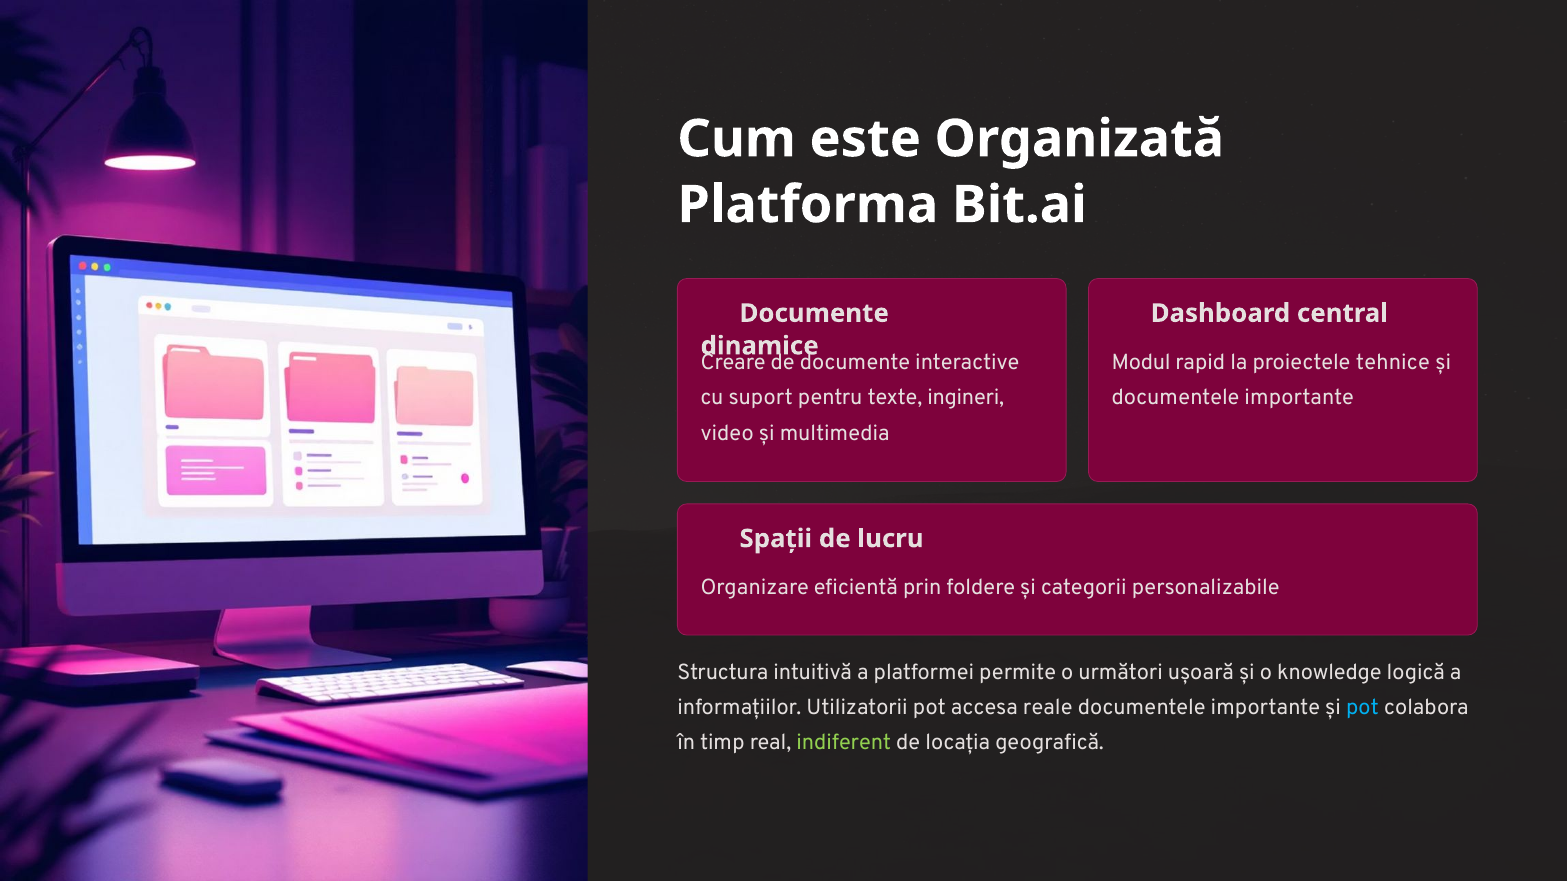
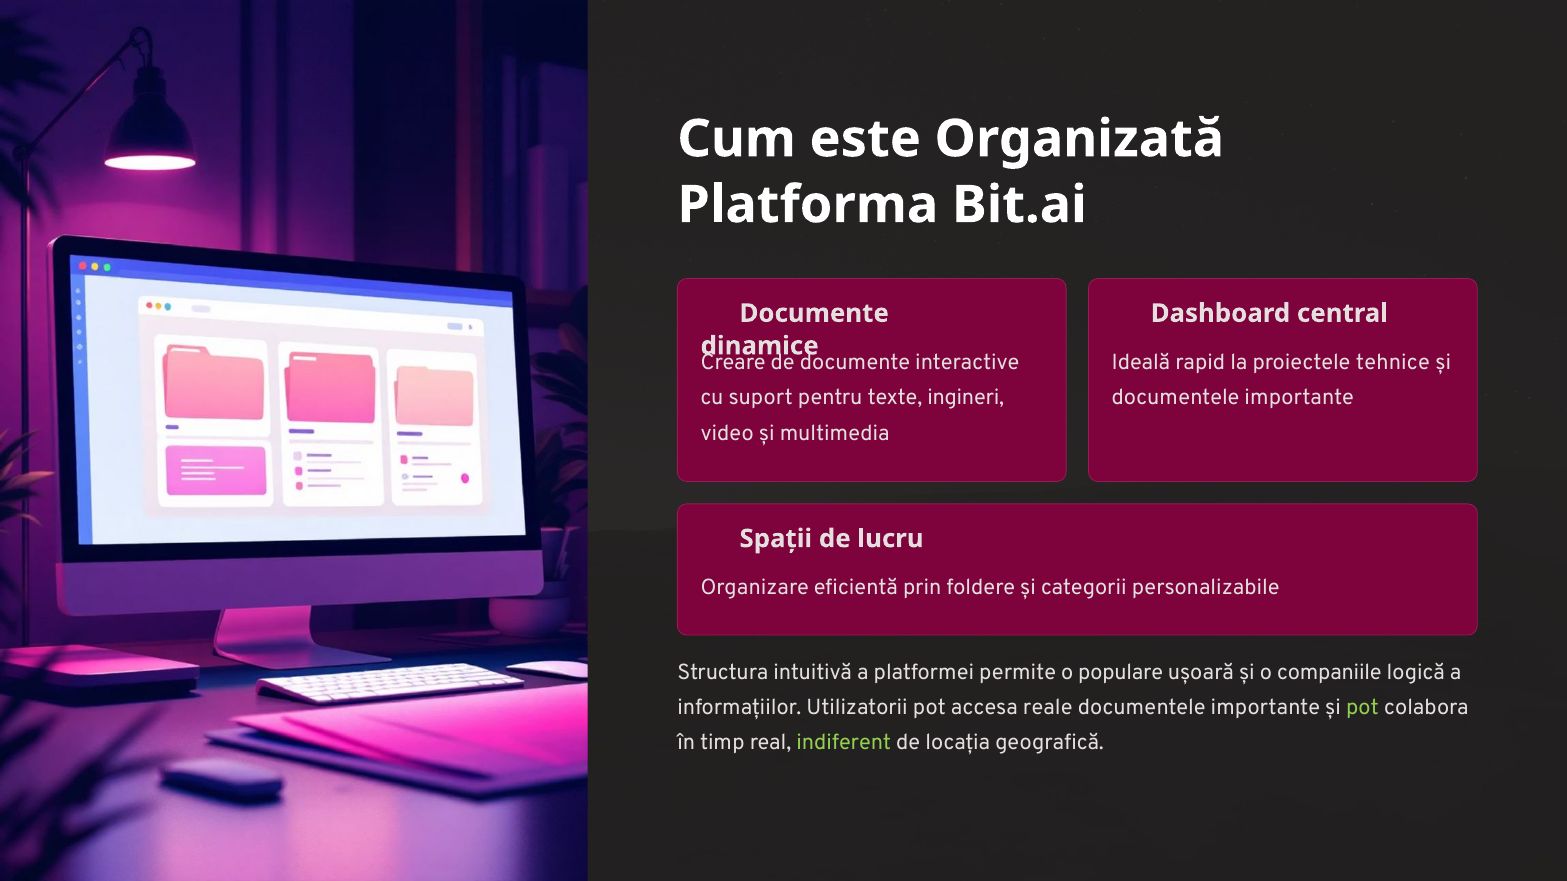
Modul: Modul -> Ideală (1141, 362)
următori: următori -> populare (1121, 672)
knowledge: knowledge -> companiile (1329, 672)
pot colour: light blue -> light green (1362, 708)
